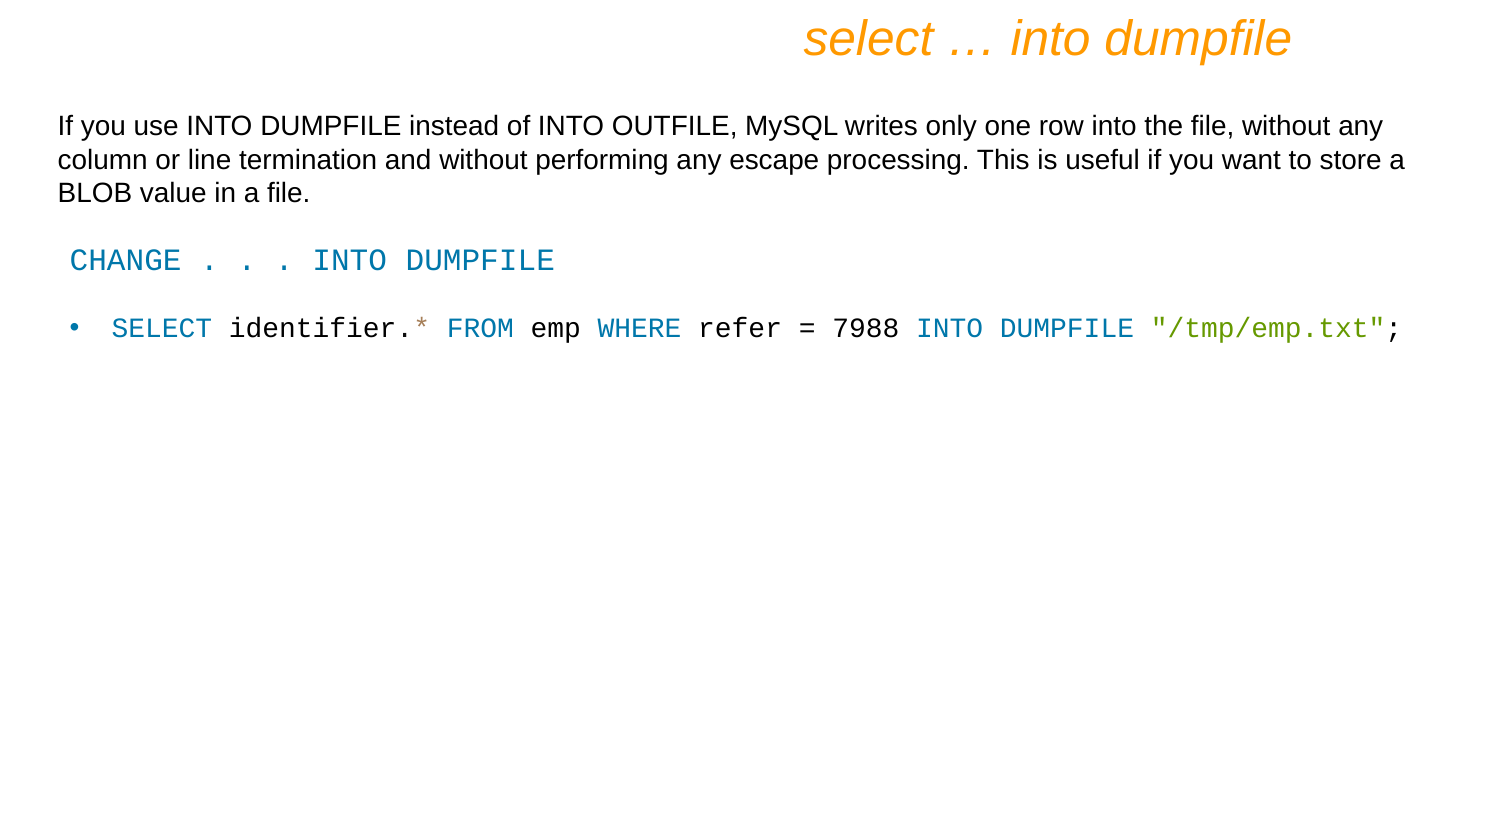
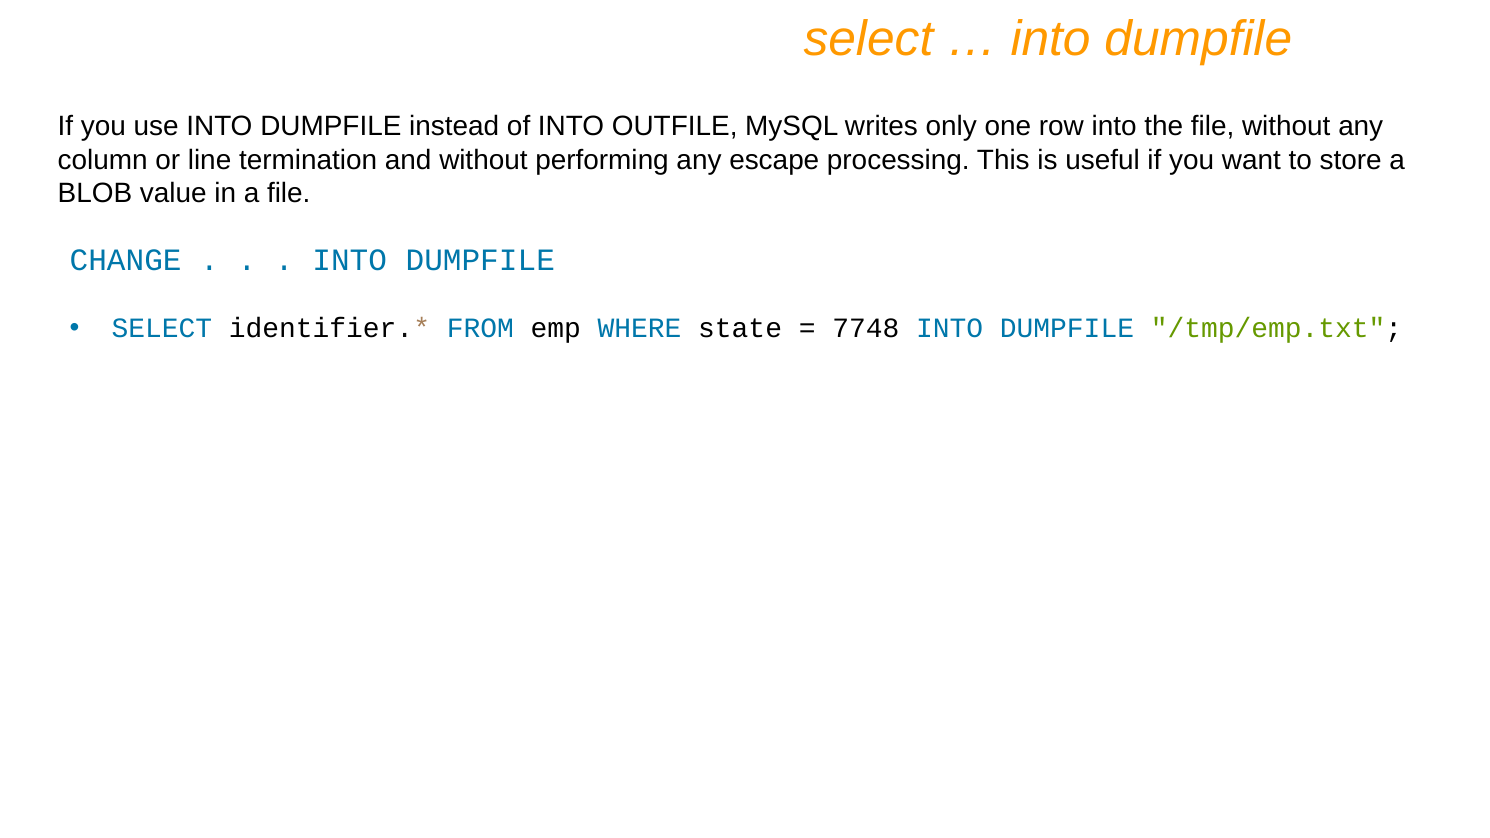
refer: refer -> state (740, 329)
7988: 7988 -> 7748 (866, 329)
